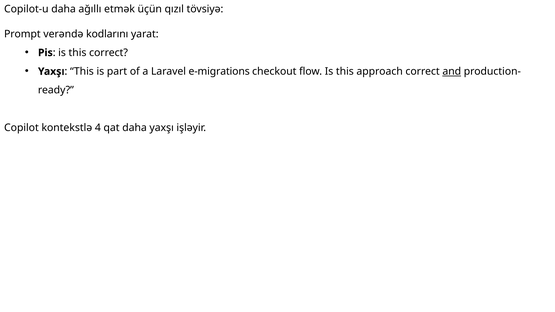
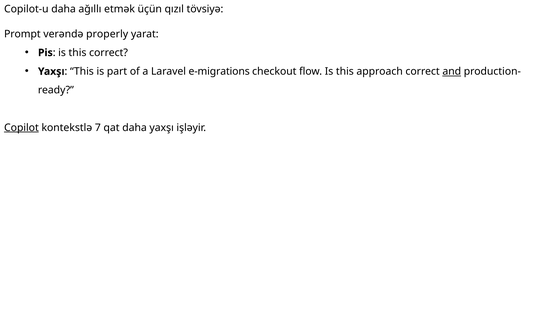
kodlarını: kodlarını -> properly (107, 34)
Copilot underline: none -> present (21, 128)
4: 4 -> 7 (98, 128)
